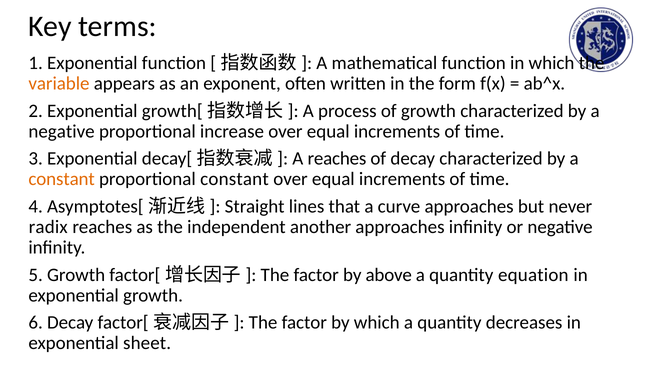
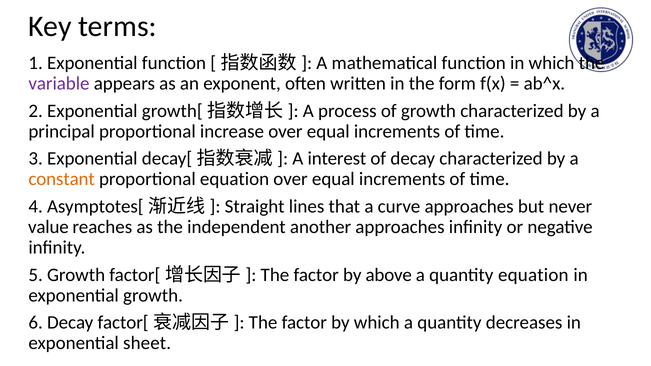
variable colour: orange -> purple (59, 84)
negative: negative -> principal (62, 132)
A reaches: reaches -> interest (337, 159)
proportional constant: constant -> equation (235, 179)
radix: radix -> value (48, 227)
